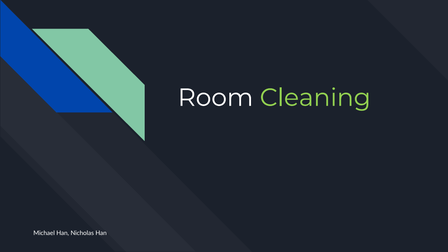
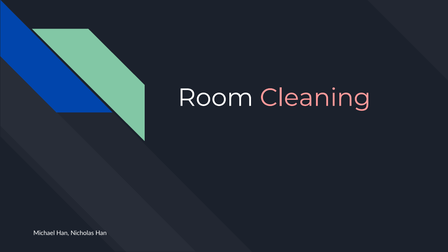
Cleaning colour: light green -> pink (315, 98)
